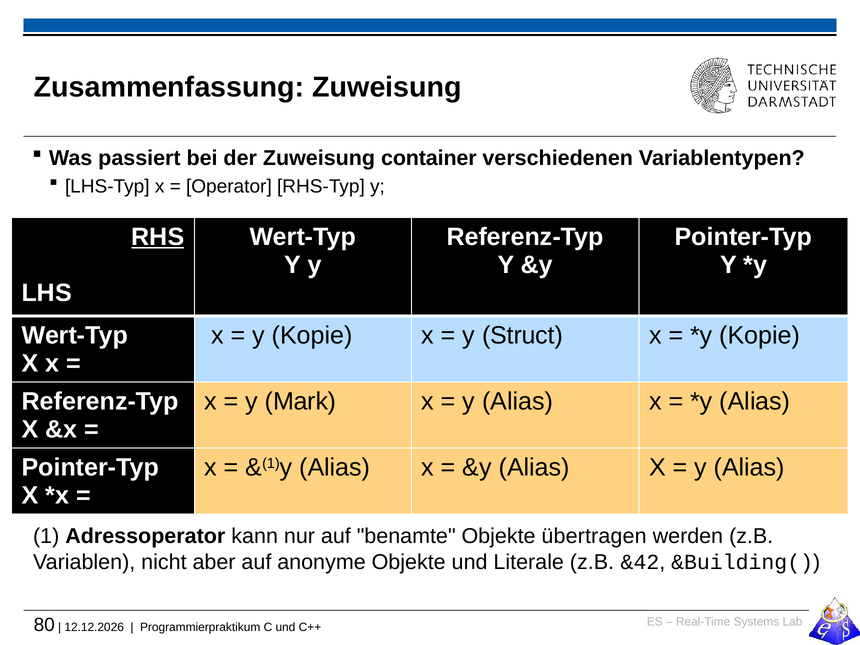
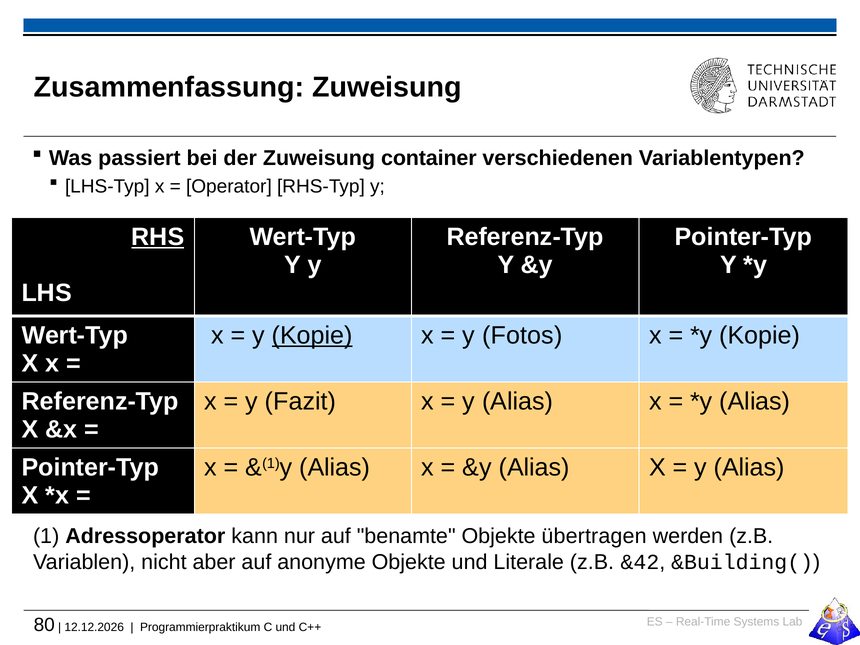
Kopie underline: none -> present (312, 335)
Struct: Struct -> Fotos (522, 335)
Mark: Mark -> Fazit (300, 401)
